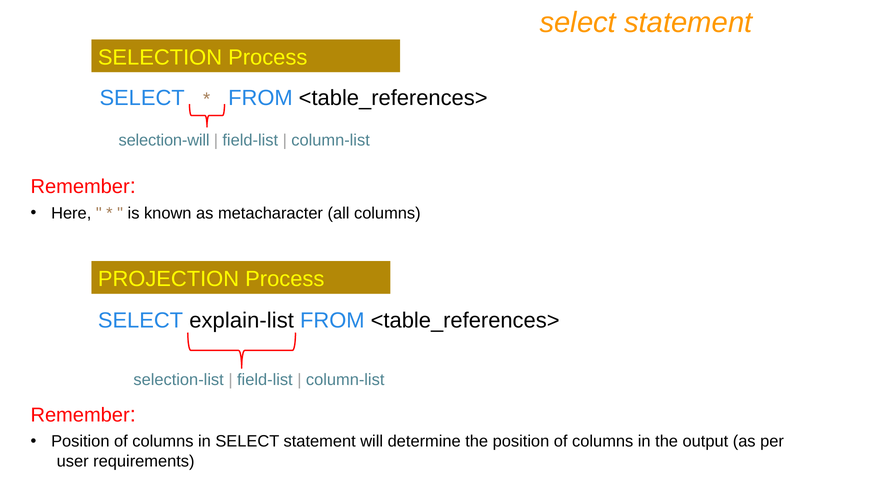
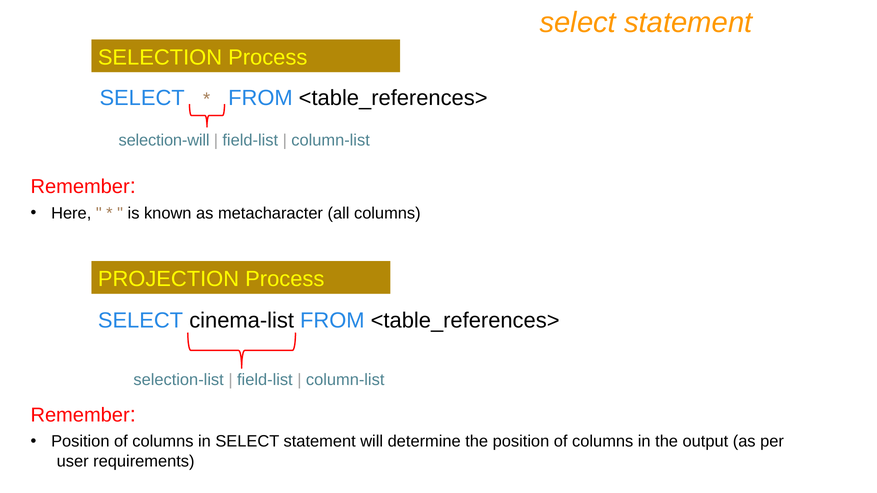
explain-list: explain-list -> cinema-list (242, 321)
